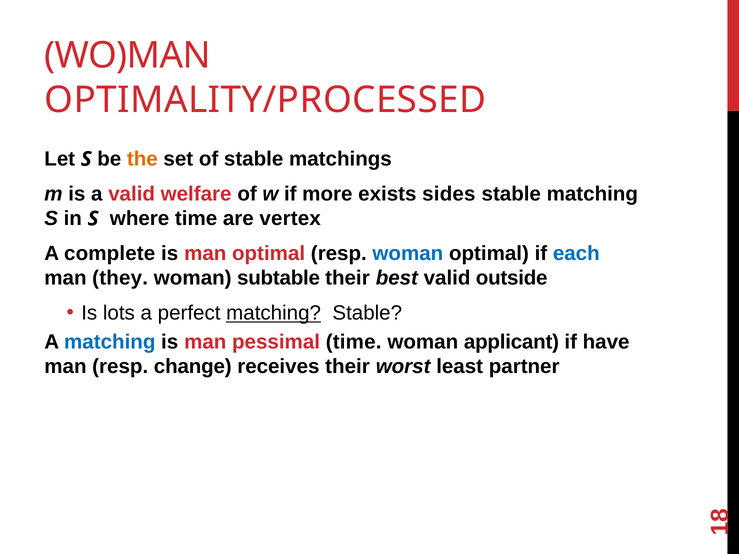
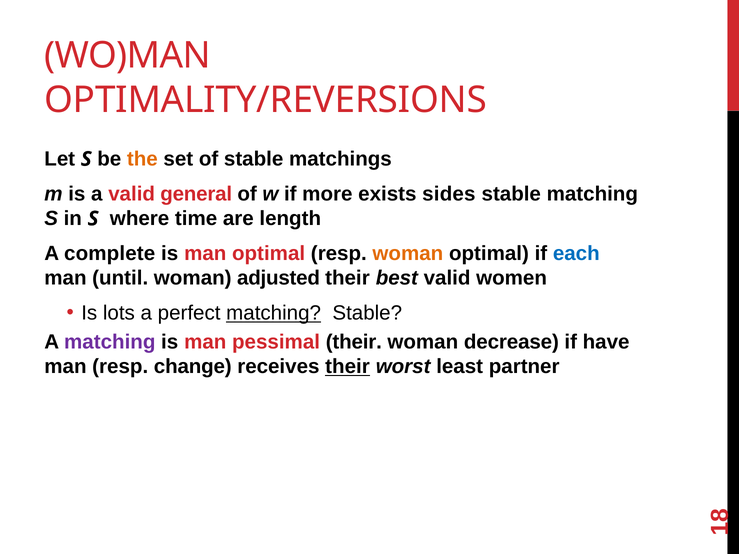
OPTIMALITY/PROCESSED: OPTIMALITY/PROCESSED -> OPTIMALITY/REVERSIONS (266, 100)
welfare: welfare -> general (196, 194)
vertex: vertex -> length (290, 219)
woman colour: blue -> orange (408, 254)
they: they -> until (120, 278)
subtable: subtable -> adjusted (279, 278)
outside: outside -> women (512, 278)
matching colour: blue -> purple (110, 342)
pessimal time: time -> their (354, 342)
applicant: applicant -> decrease (511, 342)
their underline: none -> present (347, 367)
